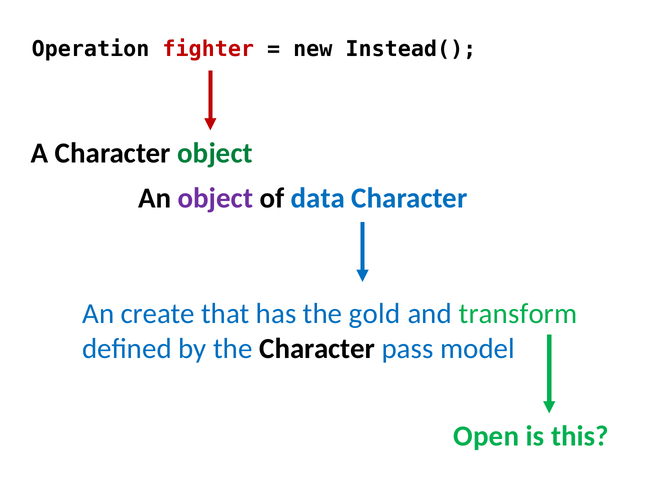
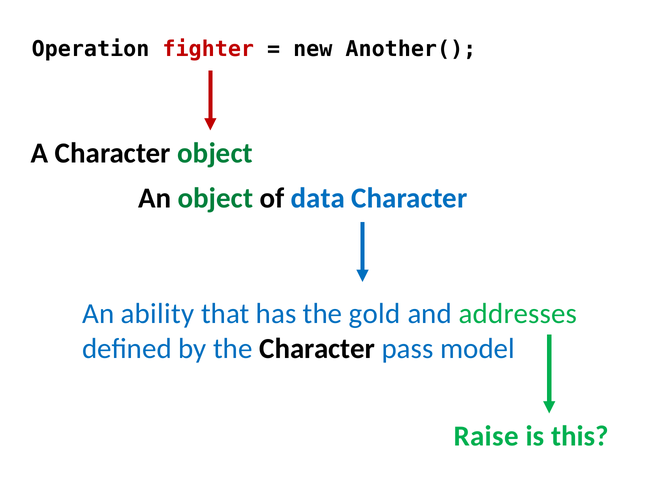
Instead(: Instead( -> Another( (411, 49)
object colour: purple -> green (215, 198)
create: create -> ability (158, 314)
transform: transform -> addresses (518, 314)
Open: Open -> Raise (486, 436)
